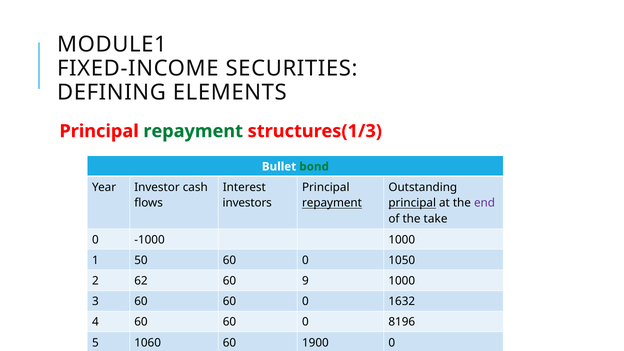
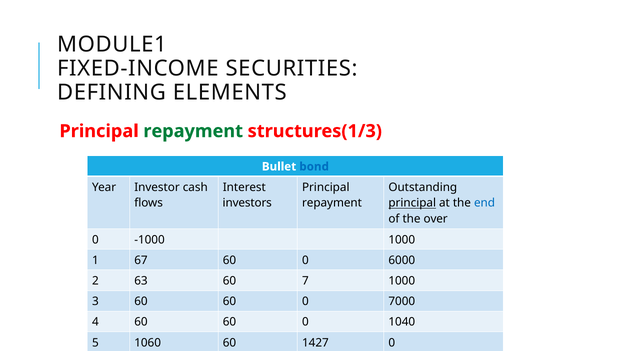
bond colour: green -> blue (314, 167)
repayment underline: present -> none (332, 203)
end colour: purple -> blue (485, 203)
take: take -> over (436, 219)
50: 50 -> 67 (141, 260)
1050: 1050 -> 6000 (402, 260)
62: 62 -> 63 (141, 281)
9: 9 -> 7 (305, 281)
1632: 1632 -> 7000 (402, 302)
8196: 8196 -> 1040 (402, 322)
1900: 1900 -> 1427 (315, 343)
